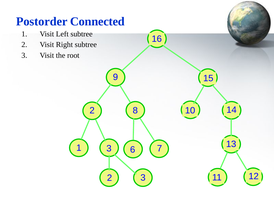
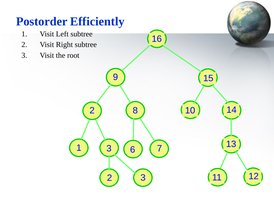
Connected: Connected -> Efficiently (97, 21)
